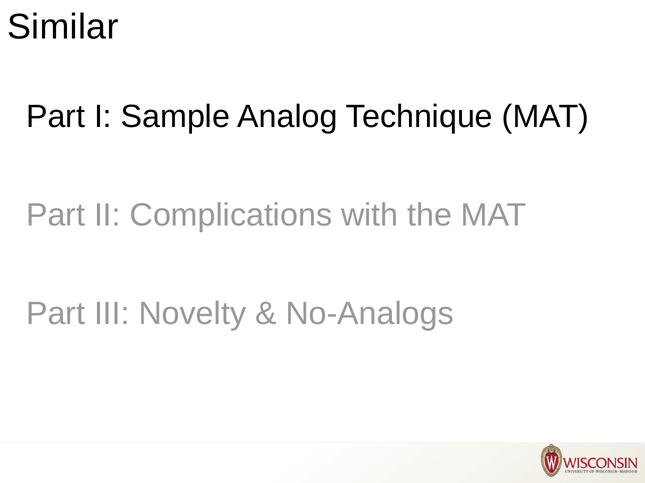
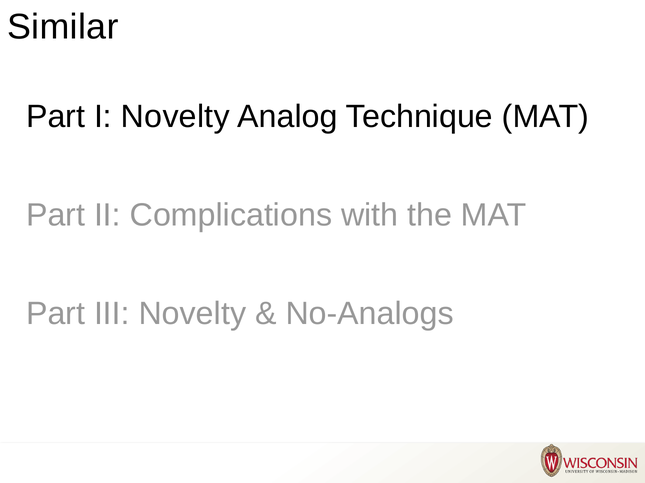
I Sample: Sample -> Novelty (175, 117)
